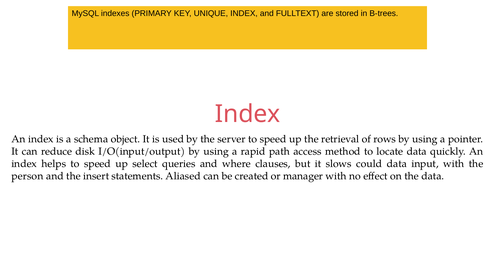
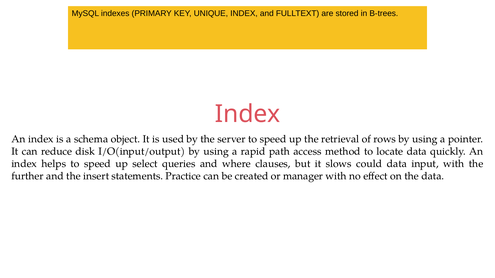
person: person -> further (28, 176)
Aliased: Aliased -> Practice (183, 176)
